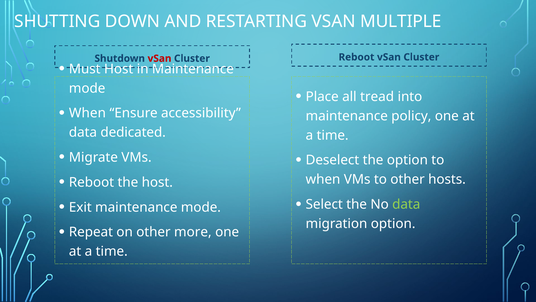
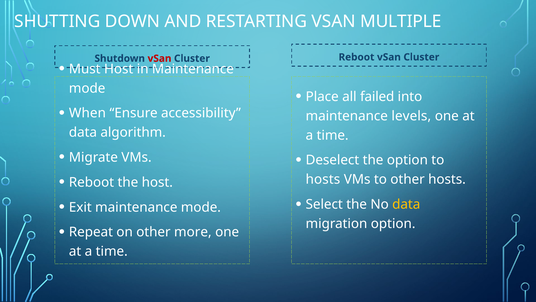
tread: tread -> failed (377, 97)
policy: policy -> levels (411, 116)
dedicated: dedicated -> algorithm (133, 132)
when: when -> hosts (323, 179)
data colour: light green -> yellow (406, 204)
